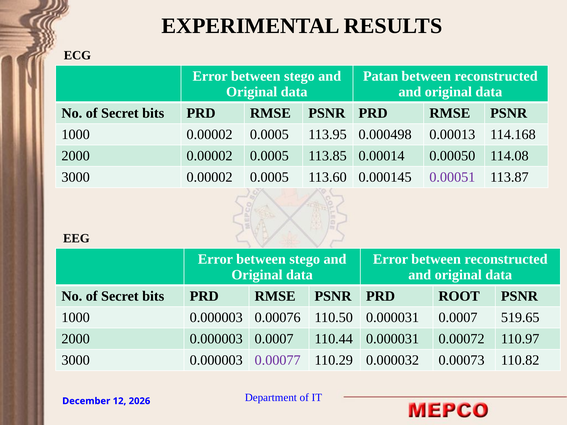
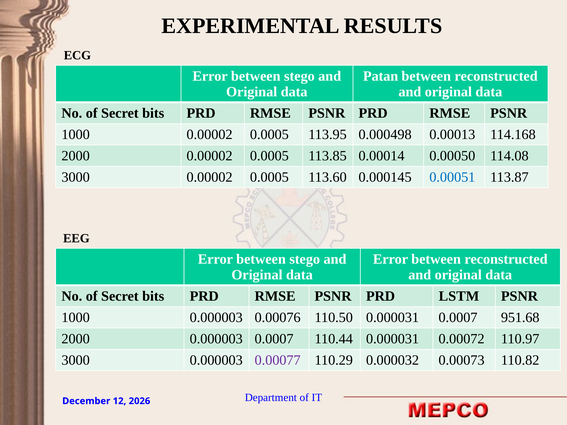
0.00051 colour: purple -> blue (452, 177)
ROOT: ROOT -> LSTM (459, 296)
519.65: 519.65 -> 951.68 (520, 318)
